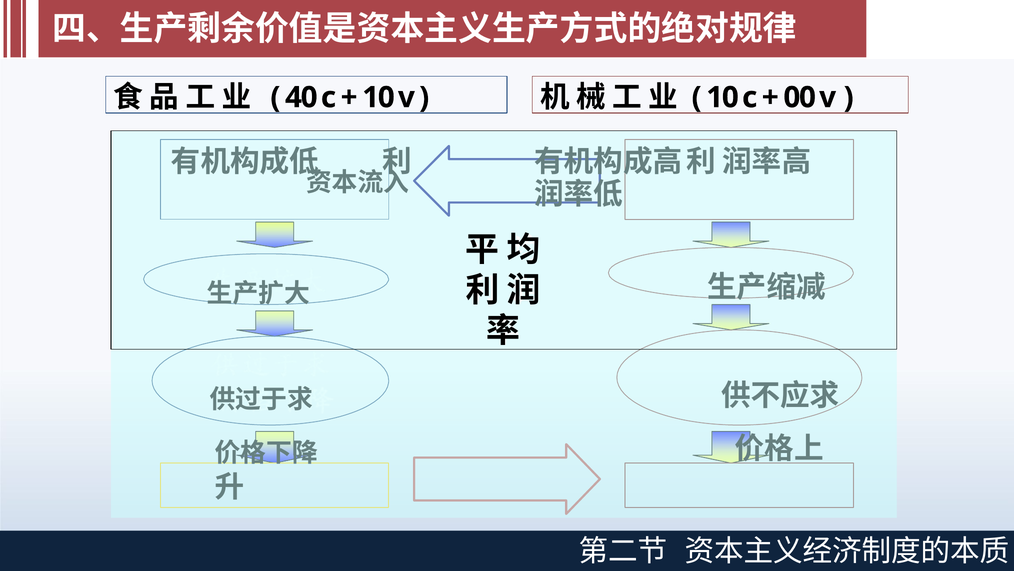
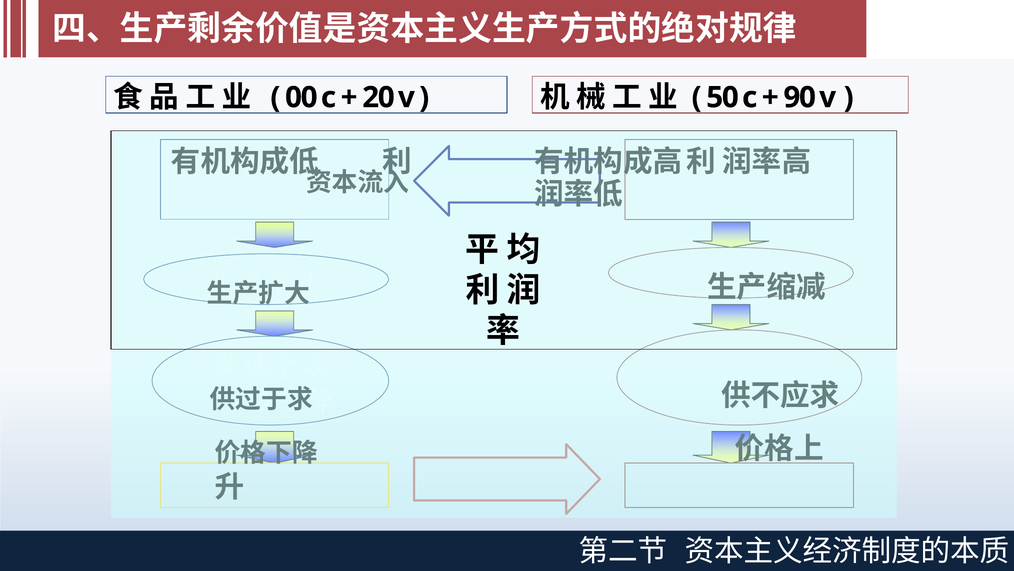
4: 4 -> 0 (294, 97)
1: 1 -> 2 (371, 97)
1: 1 -> 5 (715, 97)
0: 0 -> 9 (792, 97)
